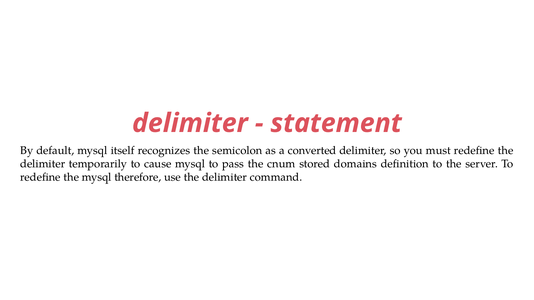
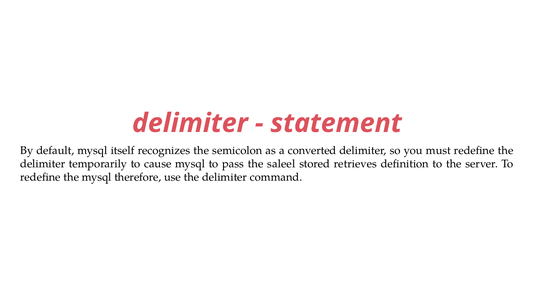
cnum: cnum -> saleel (281, 164)
domains: domains -> retrieves (355, 164)
